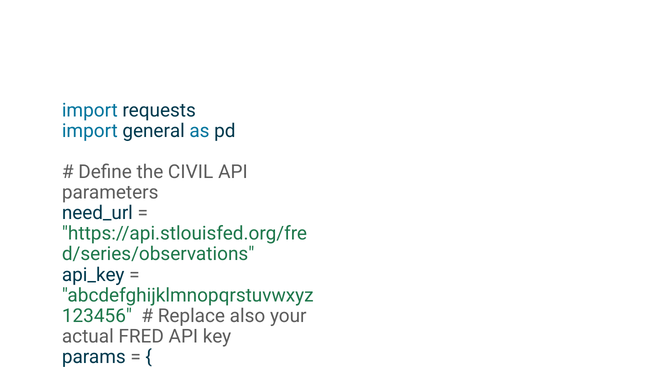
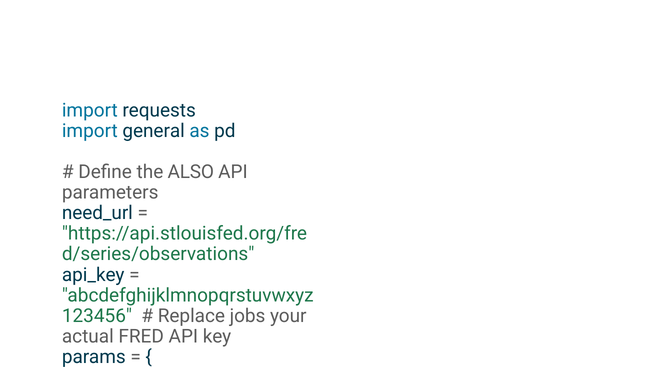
CIVIL: CIVIL -> ALSO (191, 172)
also: also -> jobs (248, 316)
